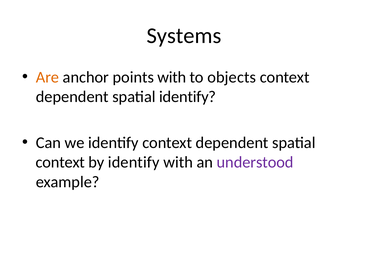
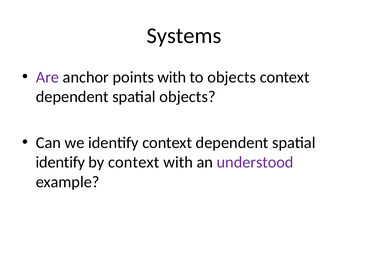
Are colour: orange -> purple (47, 77)
spatial identify: identify -> objects (187, 97)
context: context -> identify (60, 162)
by identify: identify -> context (134, 162)
